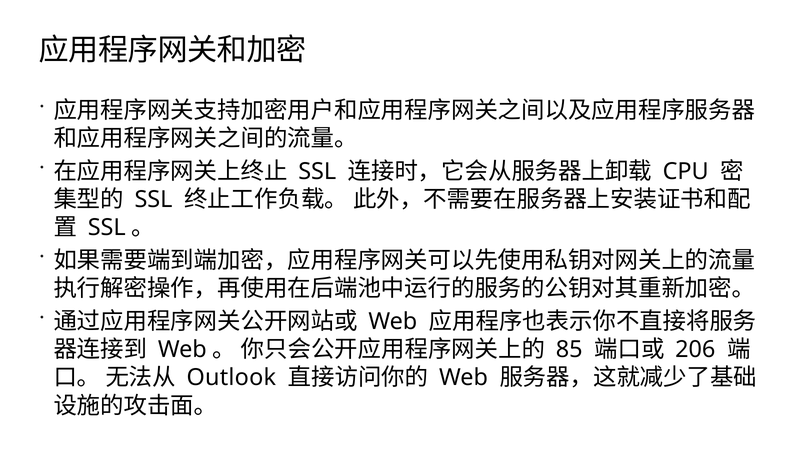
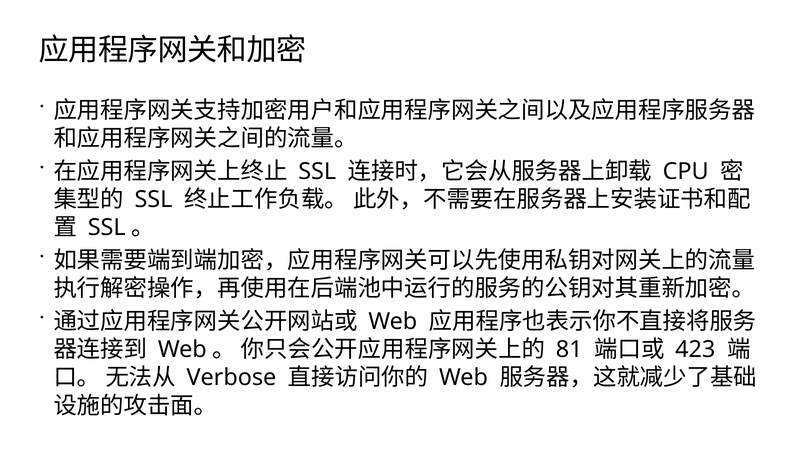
85: 85 -> 81 (569, 349)
206: 206 -> 423 (695, 349)
Outlook: Outlook -> Verbose (231, 377)
